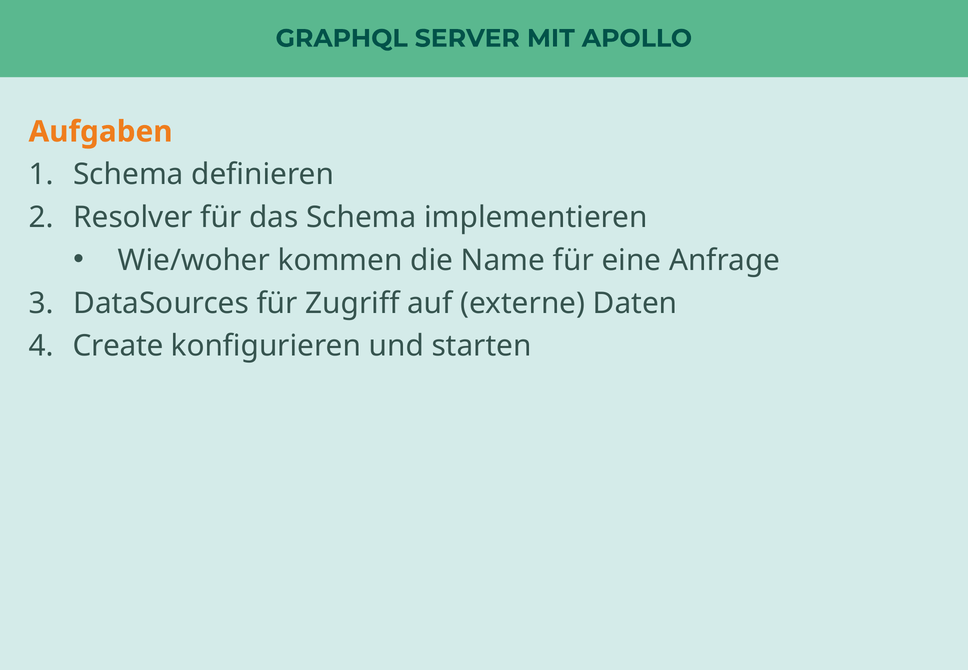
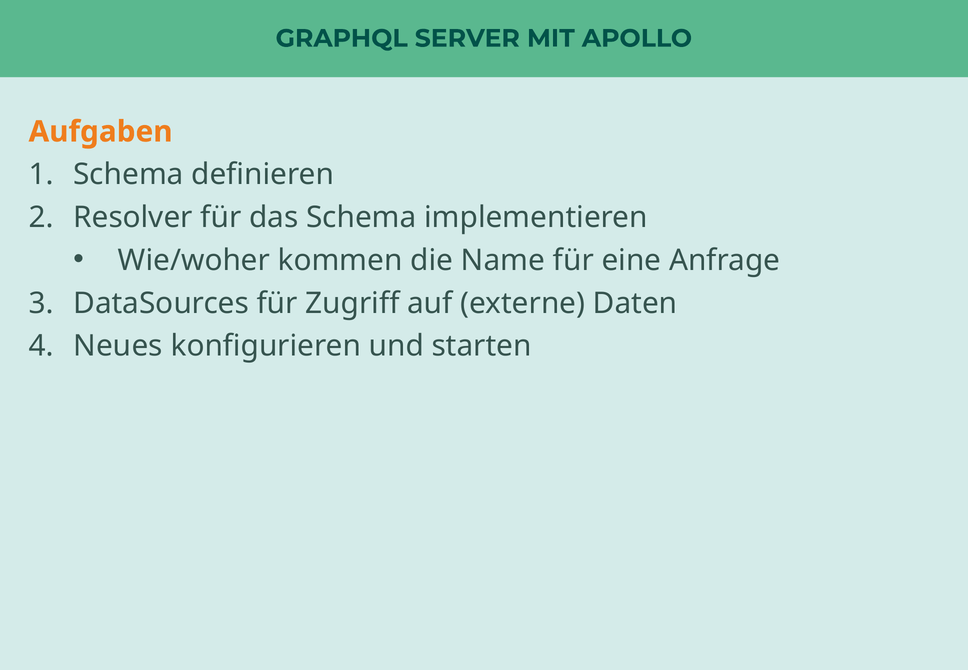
Create: Create -> Neues (118, 346)
